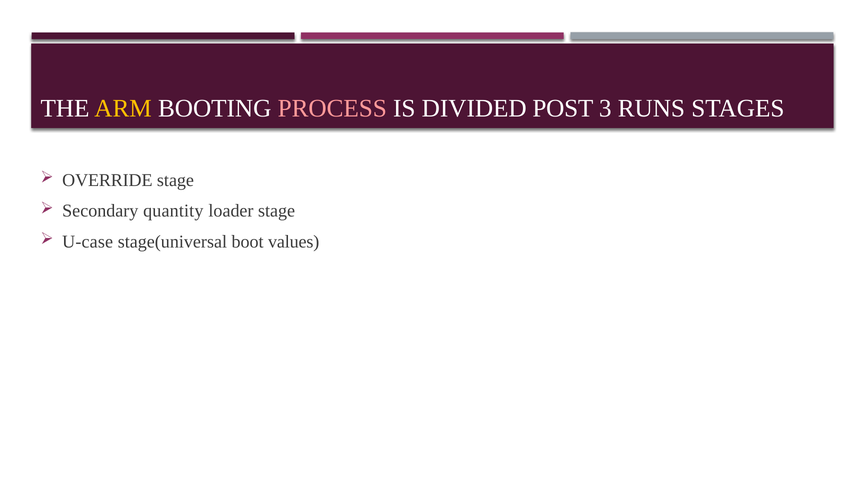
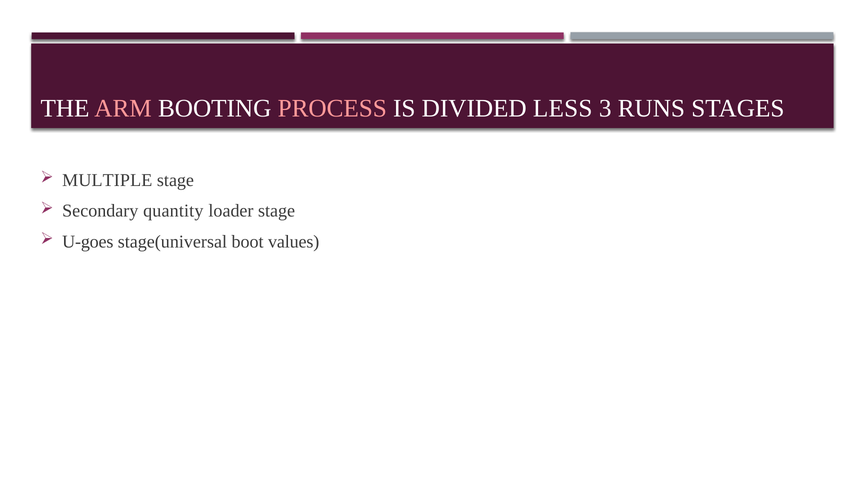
ARM colour: yellow -> pink (123, 108)
POST: POST -> LESS (563, 108)
OVERRIDE: OVERRIDE -> MULTIPLE (107, 180)
U-case: U-case -> U-goes (88, 241)
